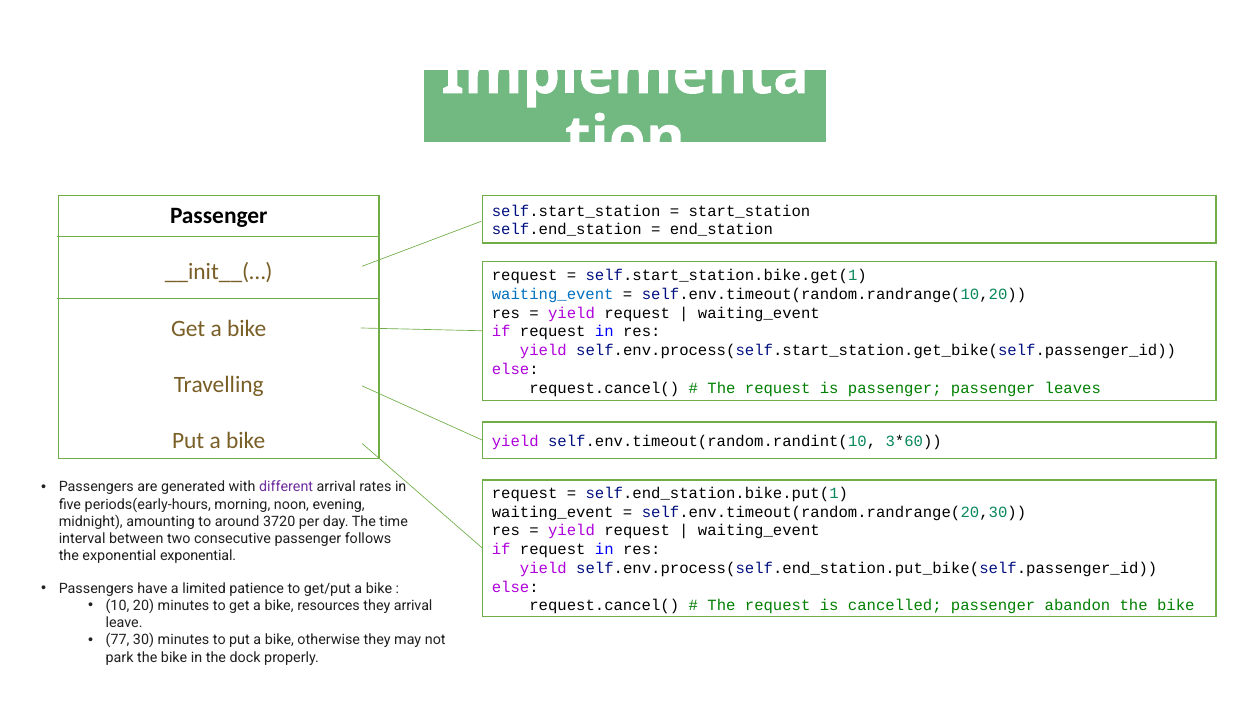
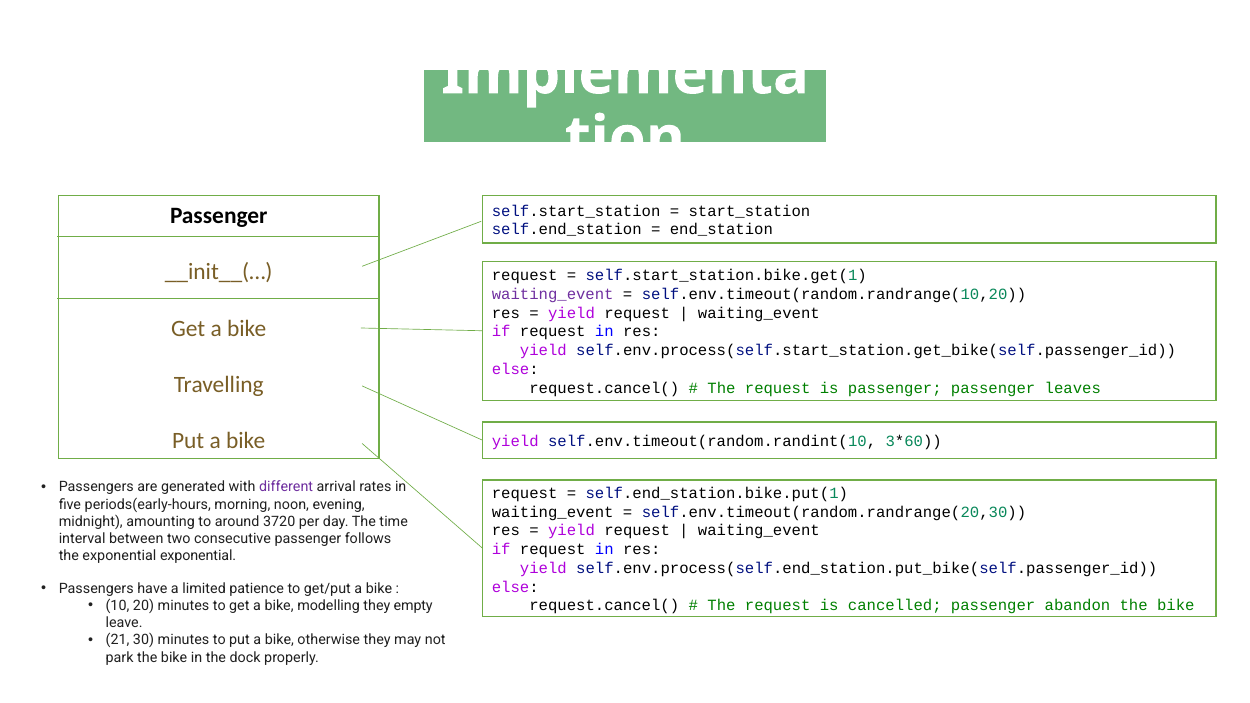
waiting_event colour: blue -> purple (553, 294)
resources: resources -> modelling (329, 606)
they arrival: arrival -> empty (413, 606)
77: 77 -> 21 (118, 640)
